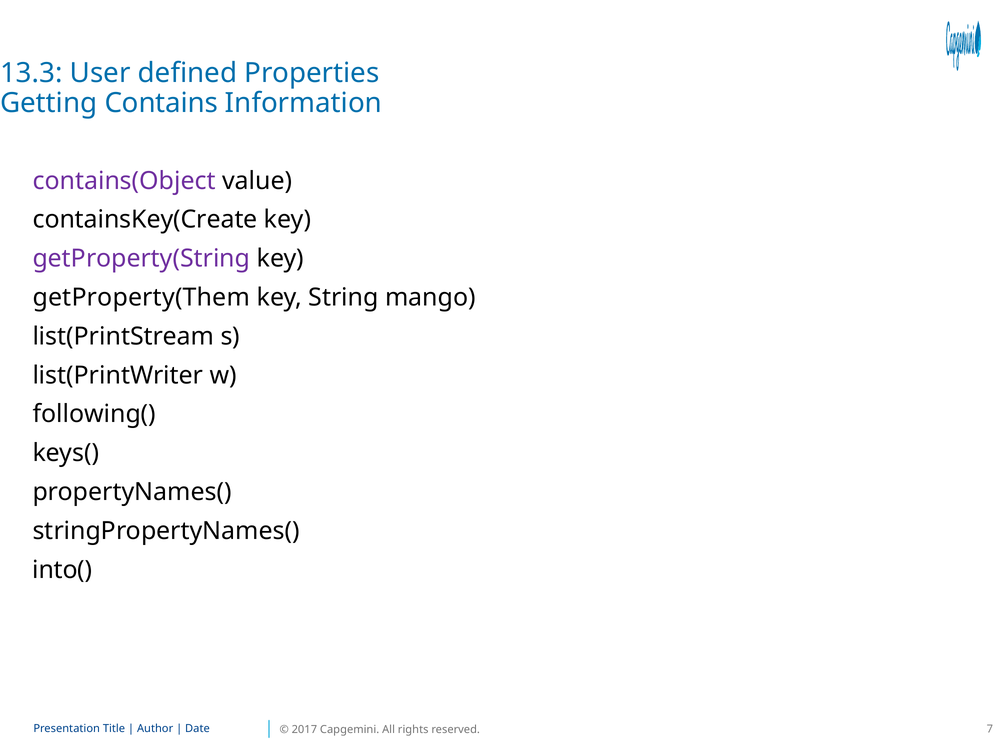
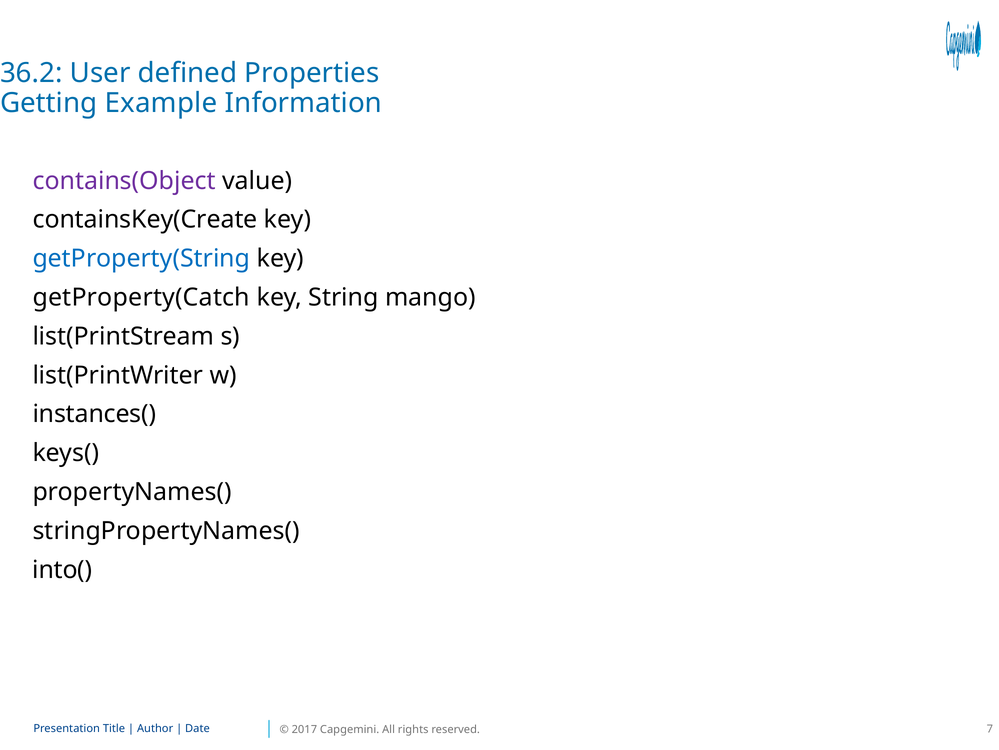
13.3: 13.3 -> 36.2 (31, 73)
Contains: Contains -> Example (161, 103)
getProperty(String colour: purple -> blue (141, 258)
getProperty(Them: getProperty(Them -> getProperty(Catch (141, 297)
following(: following( -> instances( (94, 414)
